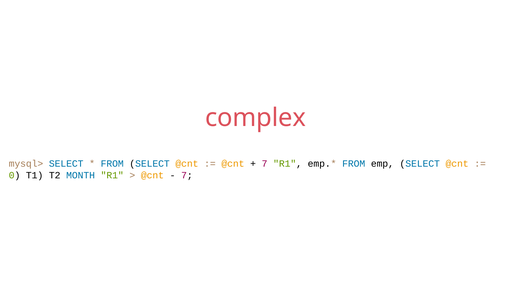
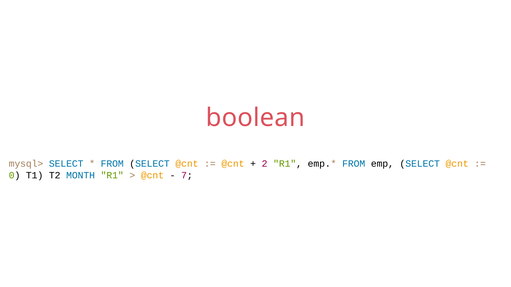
complex: complex -> boolean (255, 118)
7: 7 -> 2 (265, 164)
